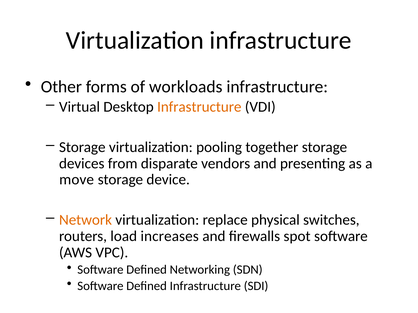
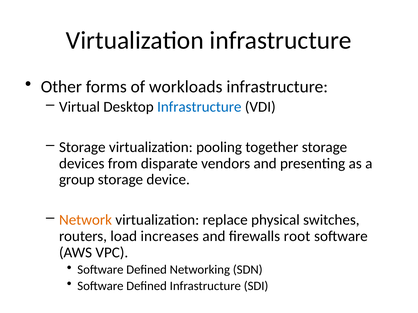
Infrastructure colour: orange -> blue (199, 107)
move: move -> group (77, 180)
spot: spot -> root (297, 236)
